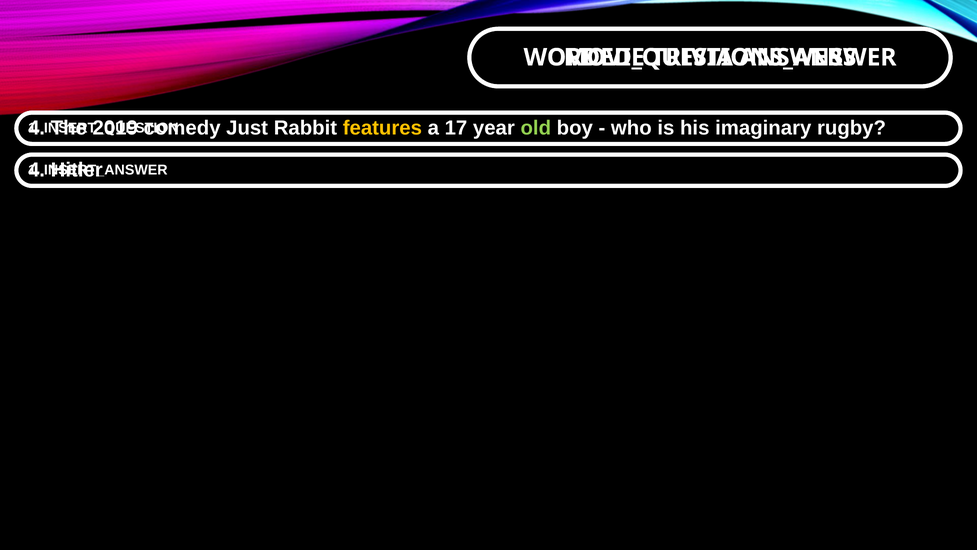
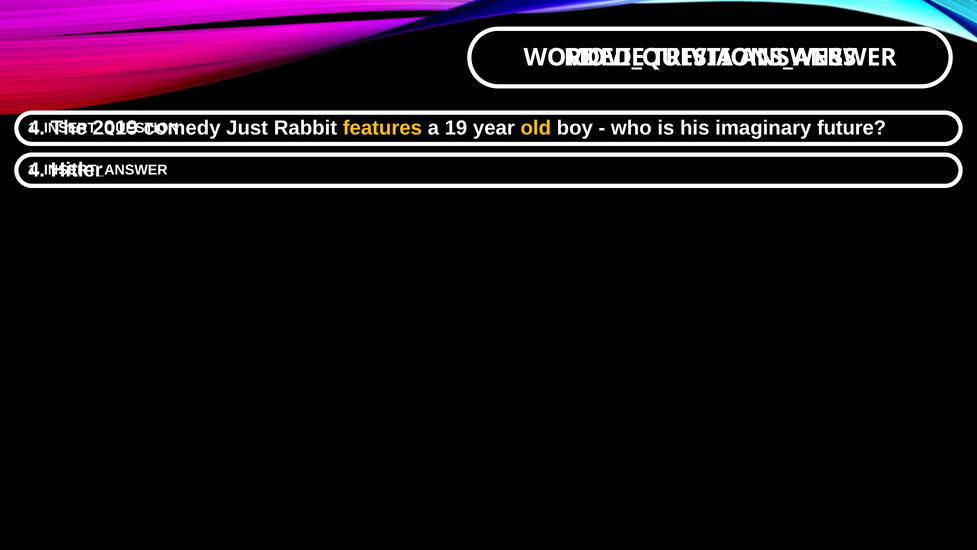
17: 17 -> 19 (456, 128)
old colour: light green -> yellow (536, 128)
rugby: rugby -> future (852, 128)
